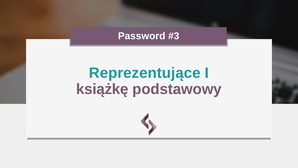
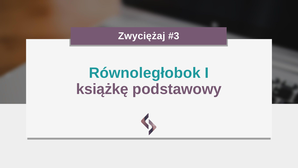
Password: Password -> Zwyciężaj (142, 36)
Reprezentujące: Reprezentujące -> Równoległobok (145, 73)
